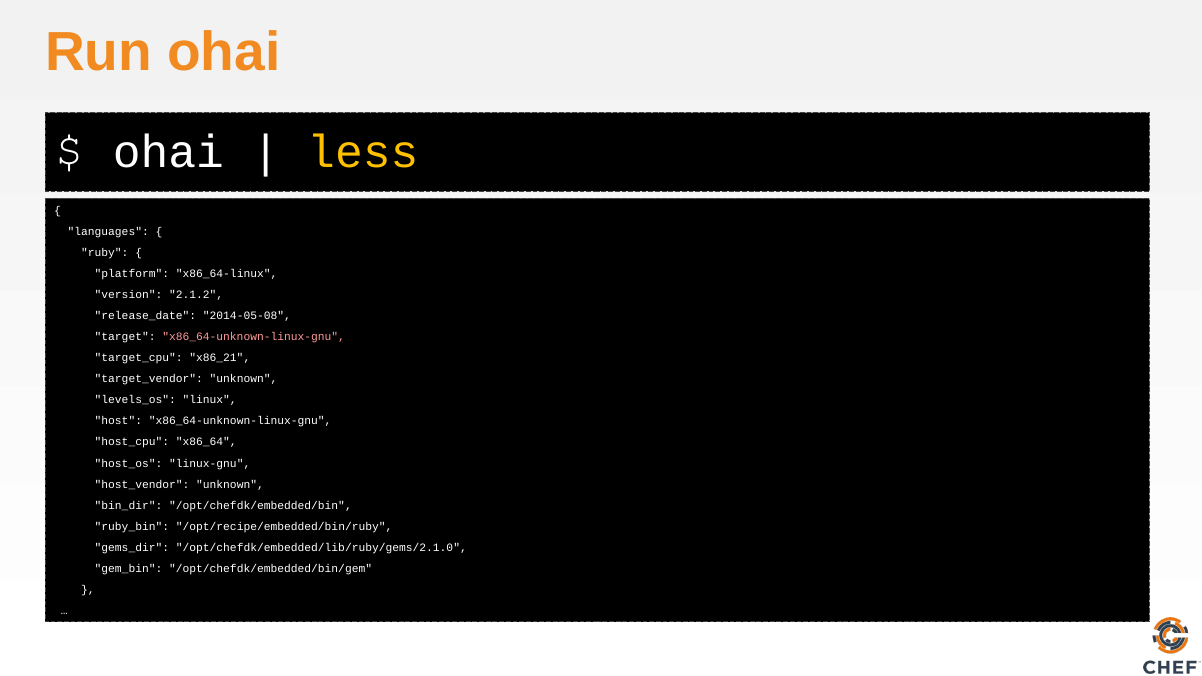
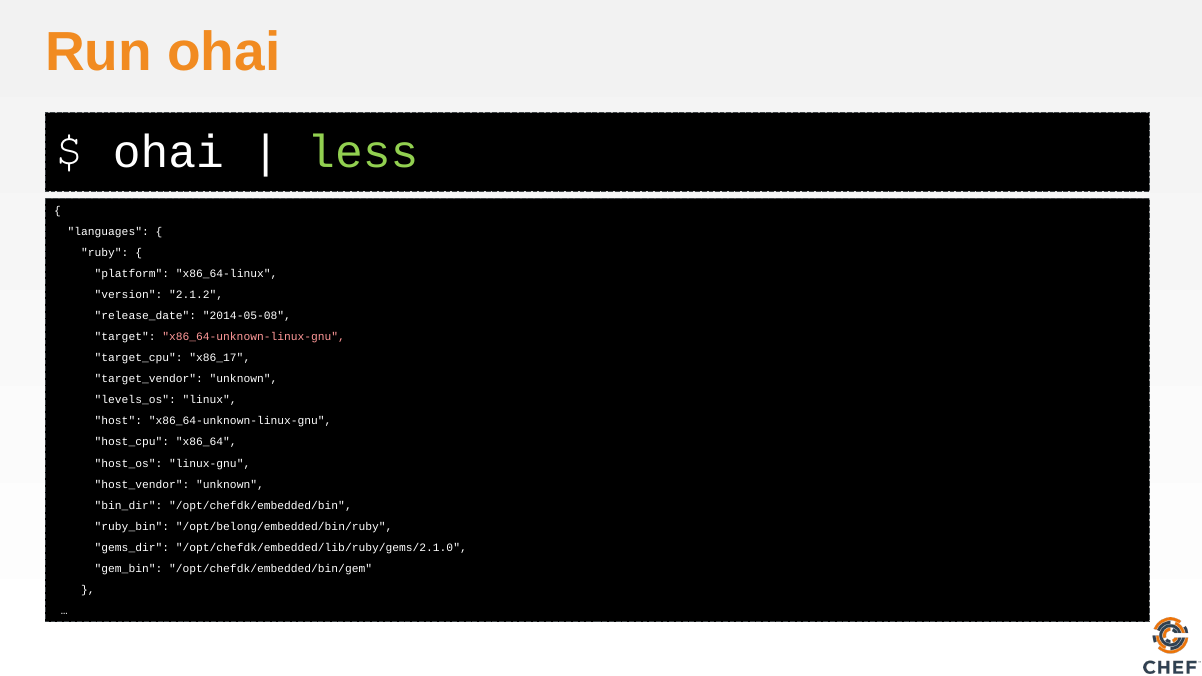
less colour: yellow -> light green (363, 152)
x86_21: x86_21 -> x86_17 (220, 358)
/opt/recipe/embedded/bin/ruby: /opt/recipe/embedded/bin/ruby -> /opt/belong/embedded/bin/ruby (284, 527)
